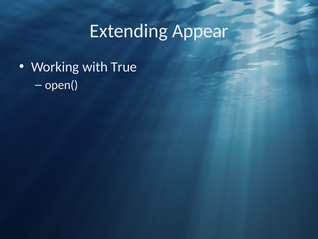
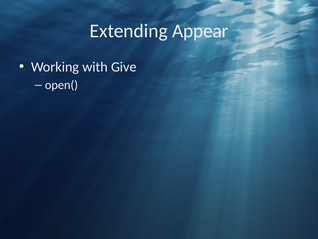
True: True -> Give (124, 67)
